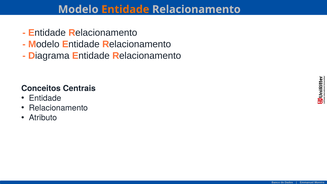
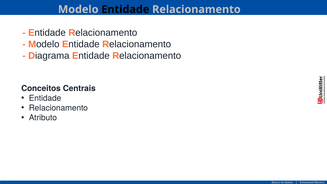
Entidade colour: orange -> black (125, 9)
